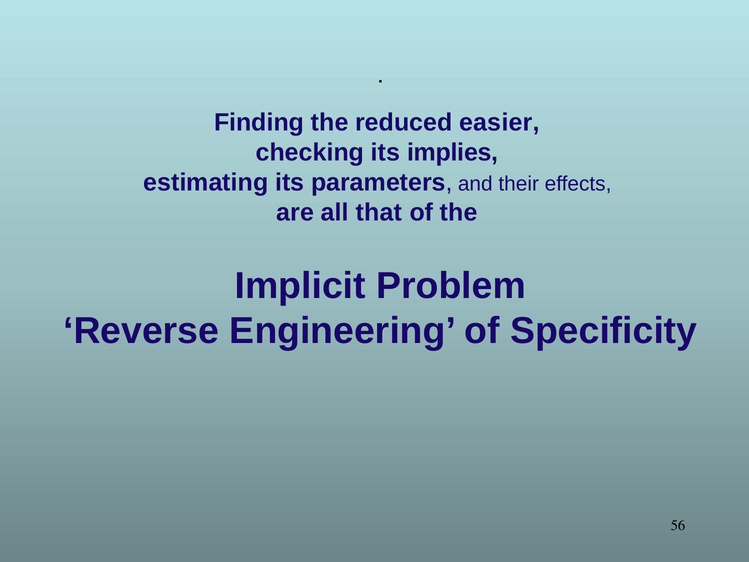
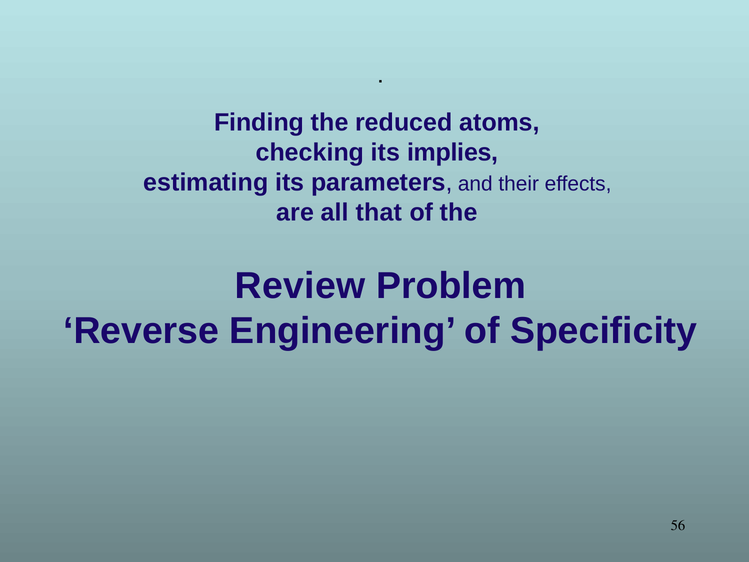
easier: easier -> atoms (500, 123)
Implicit: Implicit -> Review (300, 286)
